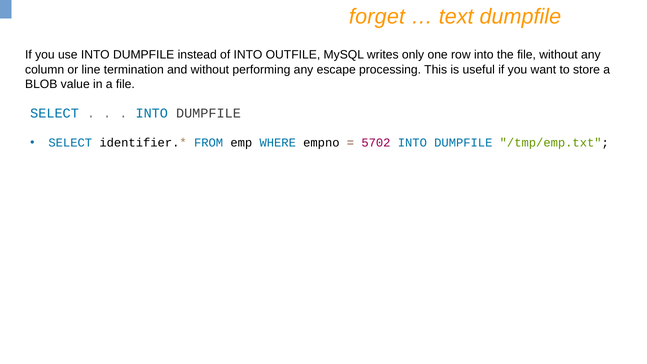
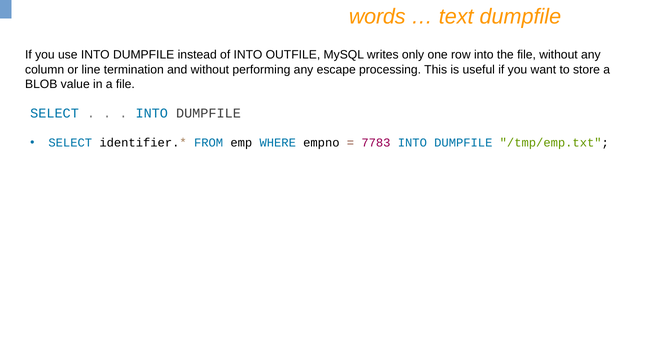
forget: forget -> words (377, 17)
5702: 5702 -> 7783 (376, 143)
